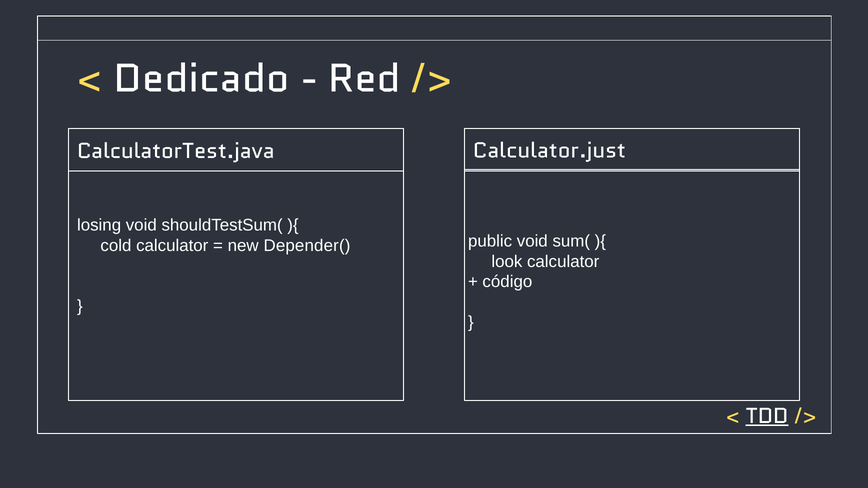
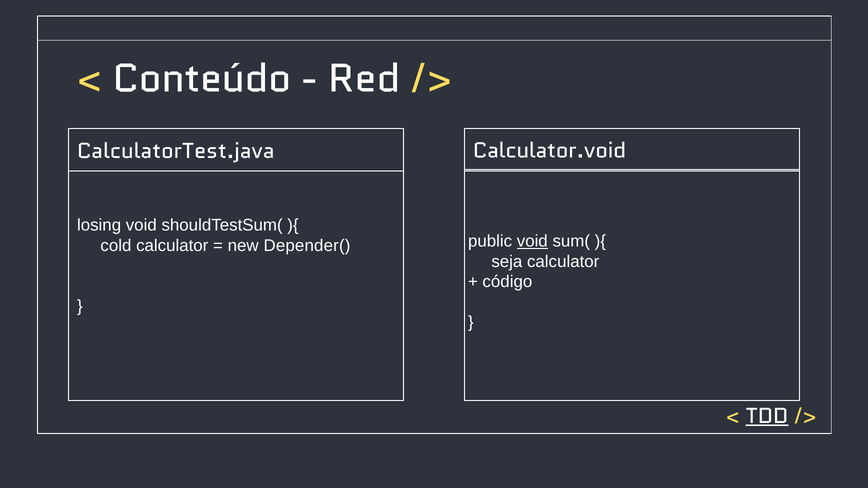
Dedicado: Dedicado -> Conteúdo (202, 79)
Calculator.just: Calculator.just -> Calculator.void (550, 151)
void underline: none -> present (532, 241)
look: look -> seja (507, 262)
